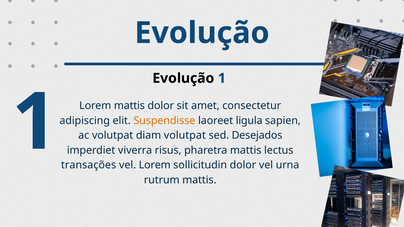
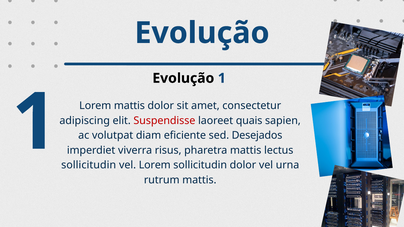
Suspendisse colour: orange -> red (164, 121)
ligula: ligula -> quais (249, 121)
diam volutpat: volutpat -> eficiente (185, 136)
transações: transações -> sollicitudin (89, 165)
